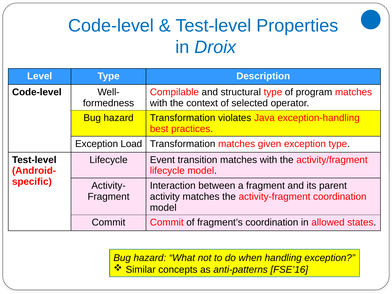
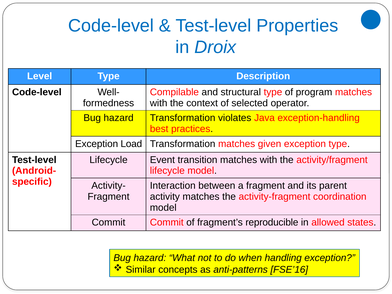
fragment’s coordination: coordination -> reproducible (272, 223)
